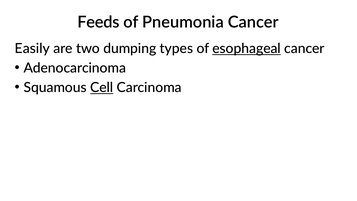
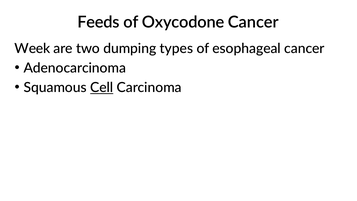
Pneumonia: Pneumonia -> Oxycodone (183, 22)
Easily: Easily -> Week (32, 49)
esophageal underline: present -> none (247, 49)
